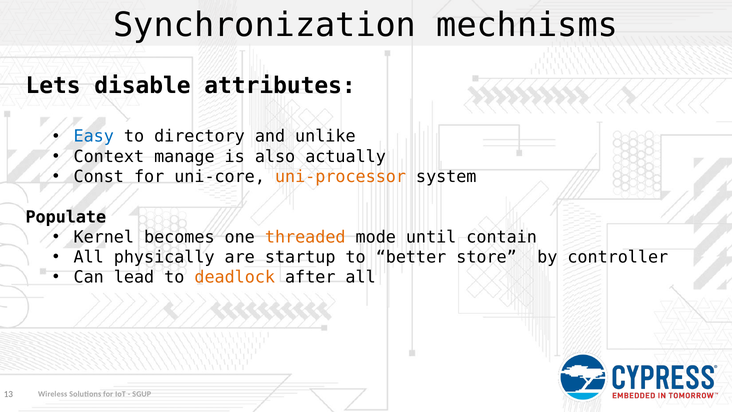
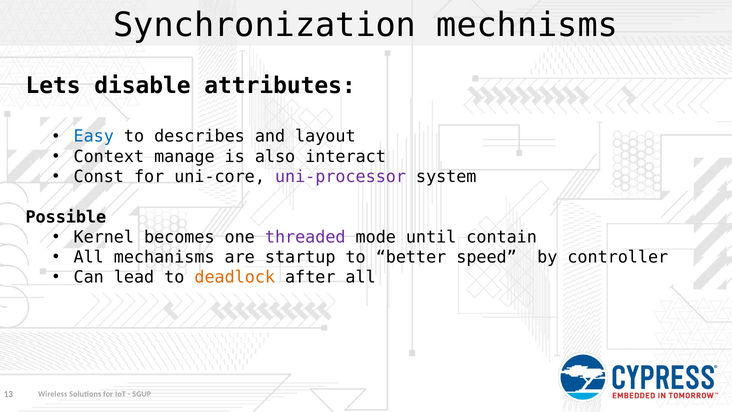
directory: directory -> describes (199, 136)
unlike: unlike -> layout (325, 136)
actually: actually -> interact (346, 156)
uni-processor colour: orange -> purple (340, 177)
Populate: Populate -> Possible (66, 217)
threaded colour: orange -> purple (305, 237)
physically: physically -> mechanisms (164, 257)
store: store -> speed (487, 257)
